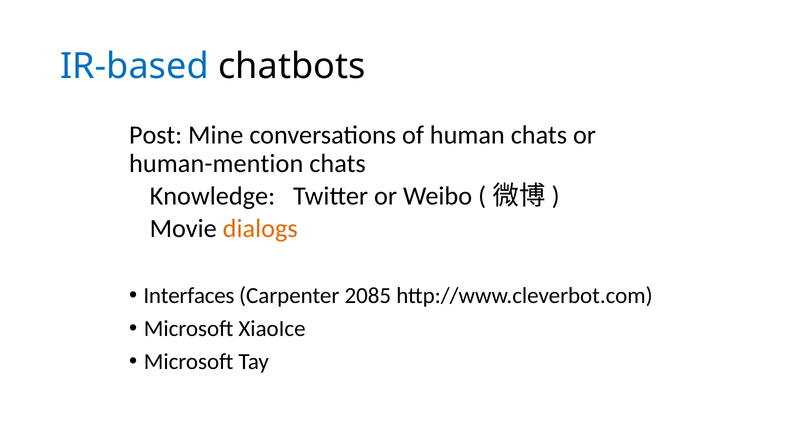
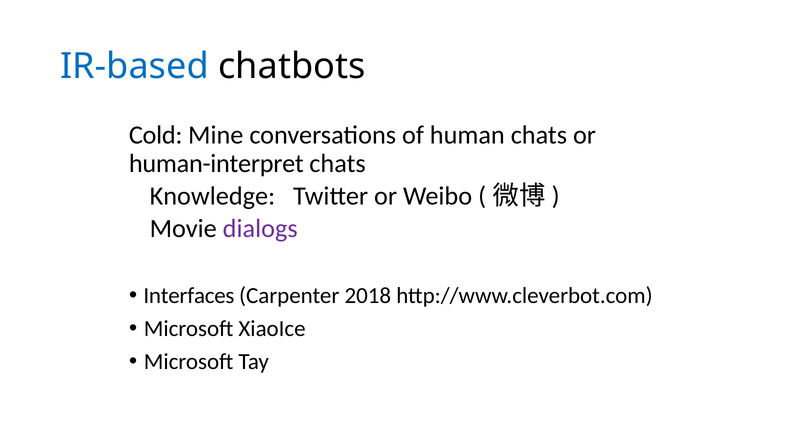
Post: Post -> Cold (156, 135)
human-mention: human-mention -> human-interpret (216, 164)
dialogs colour: orange -> purple (260, 229)
2085: 2085 -> 2018 (368, 296)
